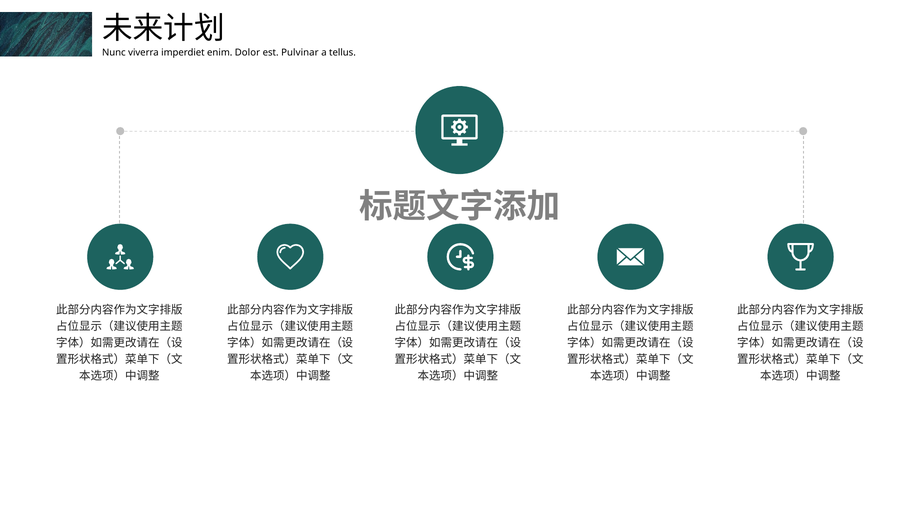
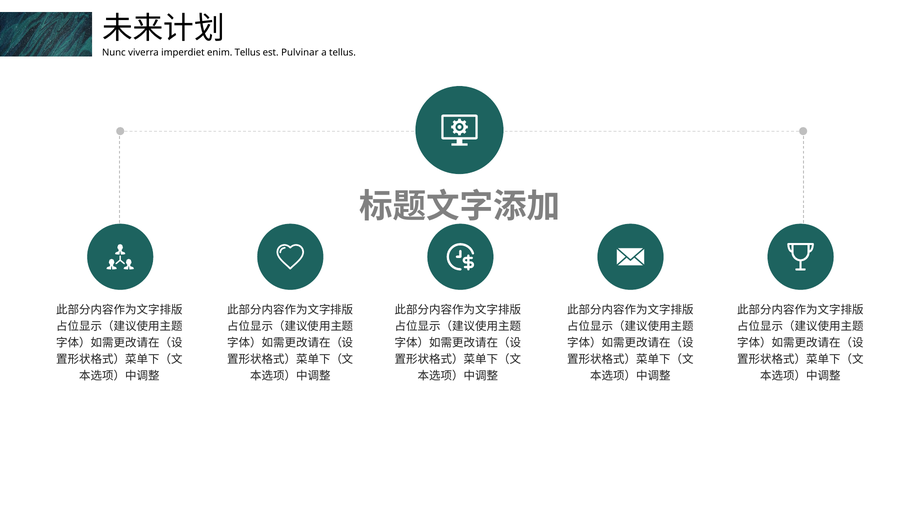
enim Dolor: Dolor -> Tellus (248, 53)
